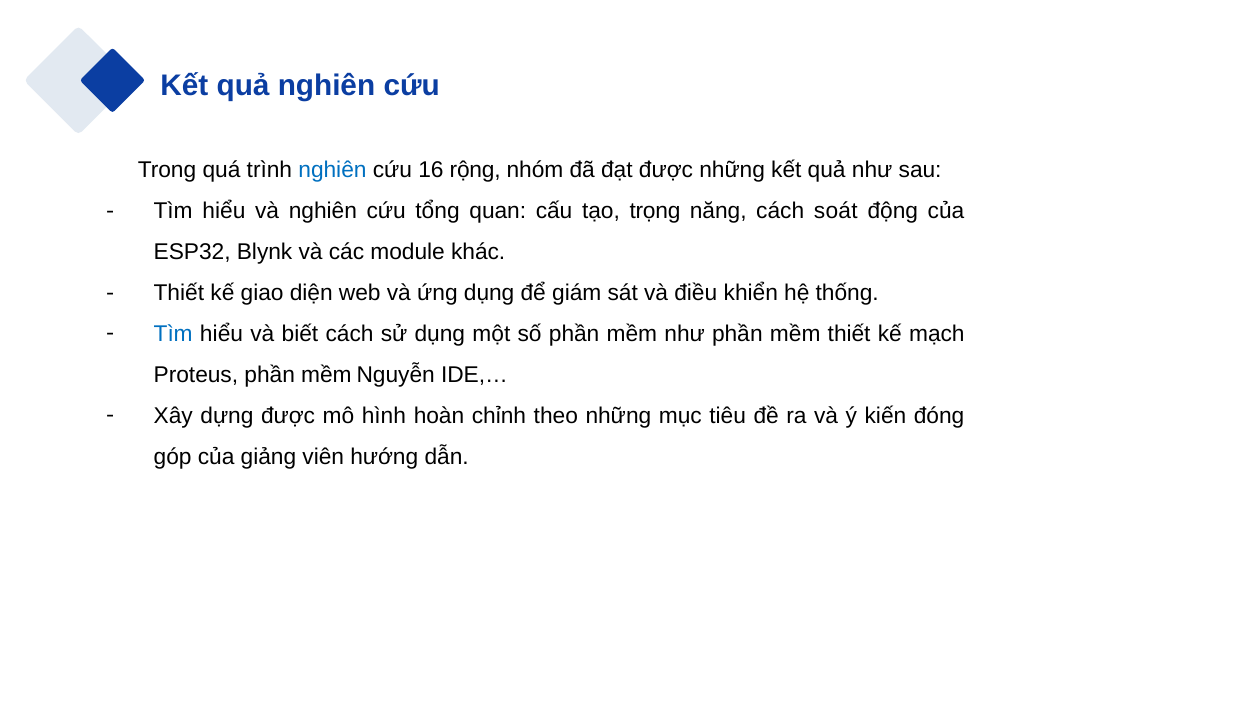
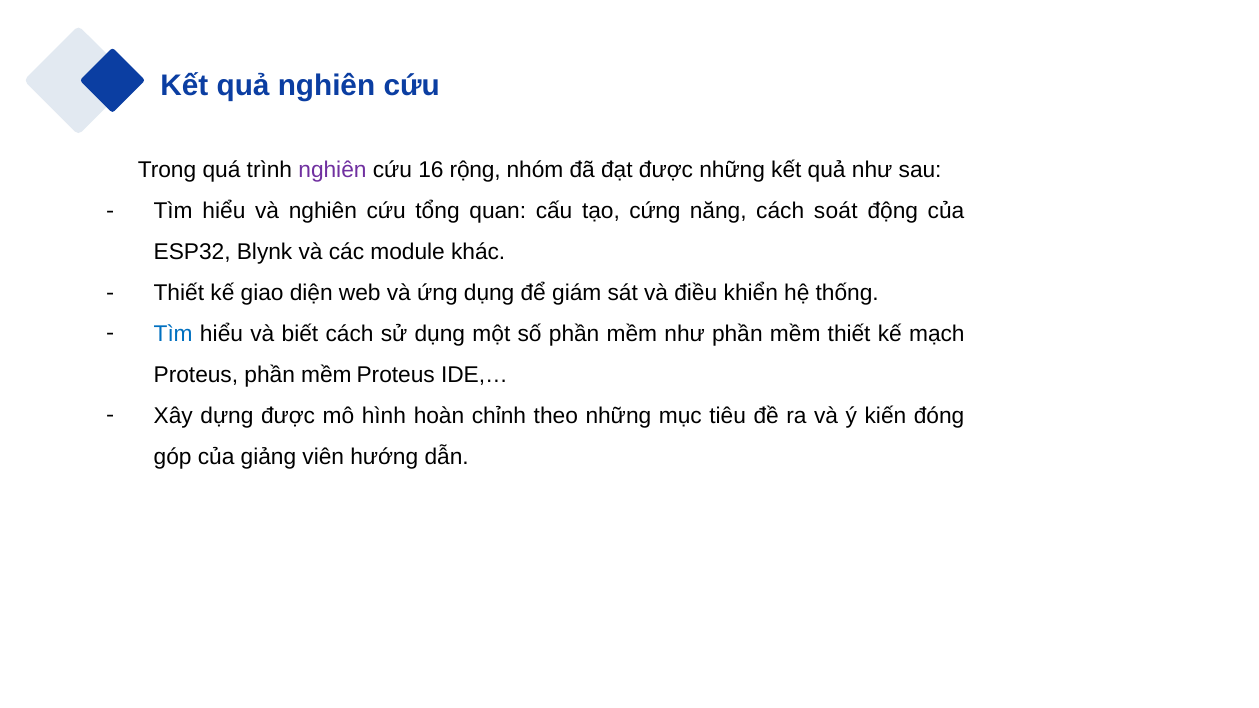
nghiên colour: blue -> purple (332, 170)
trọng: trọng -> cứng (655, 211)
mềm Nguyễn: Nguyễn -> Proteus (396, 375)
